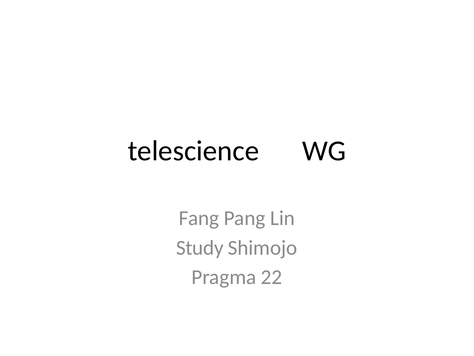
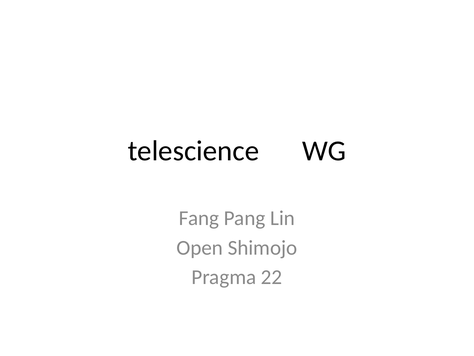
Study: Study -> Open (200, 247)
